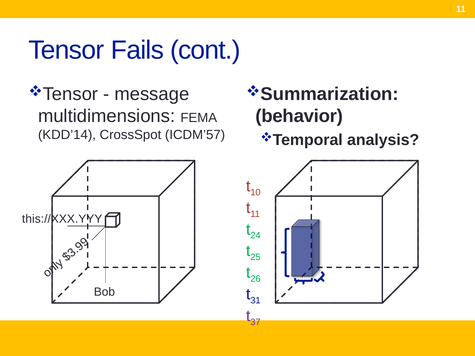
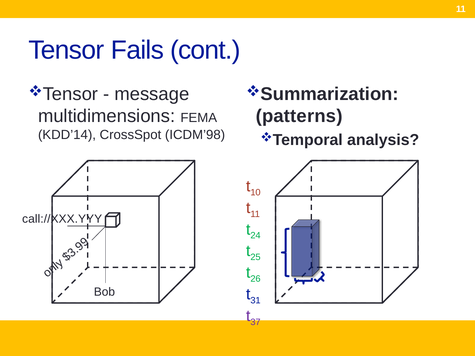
behavior: behavior -> patterns (299, 116)
ICDM’57: ICDM’57 -> ICDM’98 (195, 135)
this://XXX.YYY: this://XXX.YYY -> call://XXX.YYY (62, 219)
